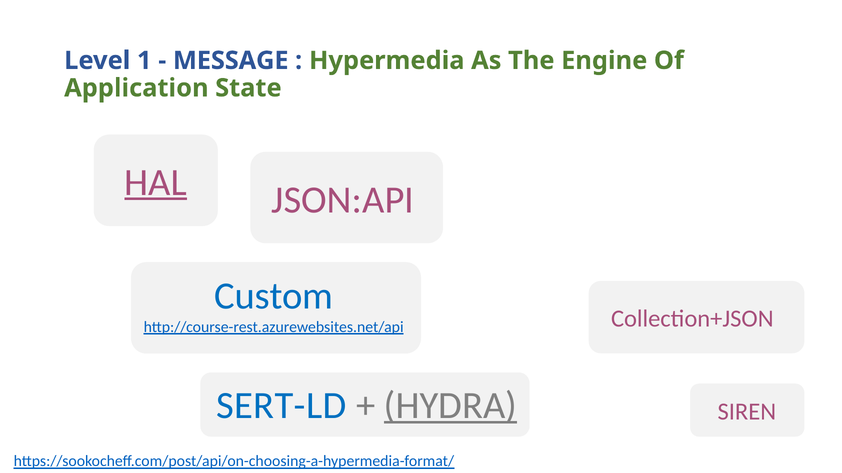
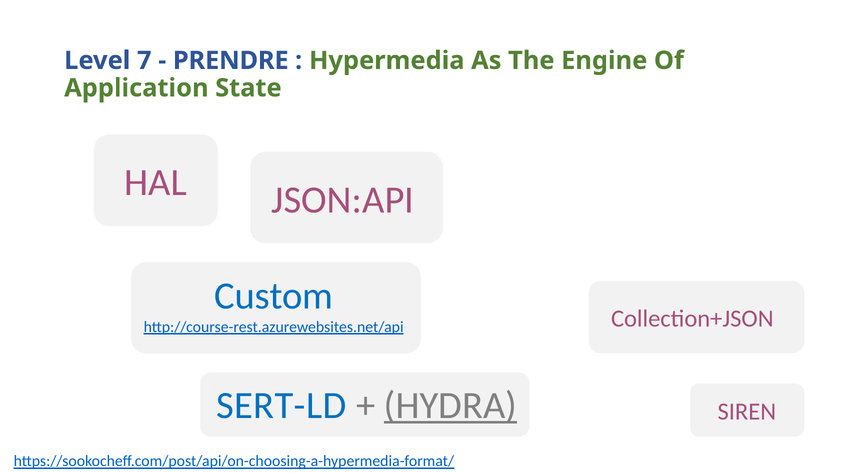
1: 1 -> 7 (144, 61)
MESSAGE: MESSAGE -> PRENDRE (231, 61)
HAL underline: present -> none (156, 183)
